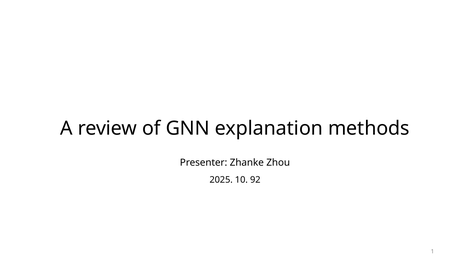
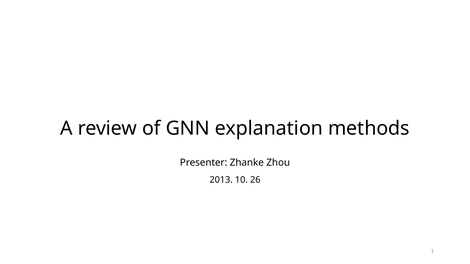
2025: 2025 -> 2013 (221, 180)
92: 92 -> 26 (255, 180)
